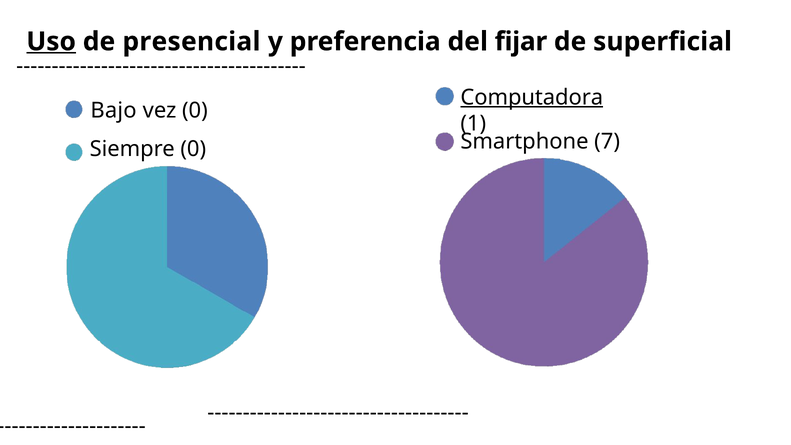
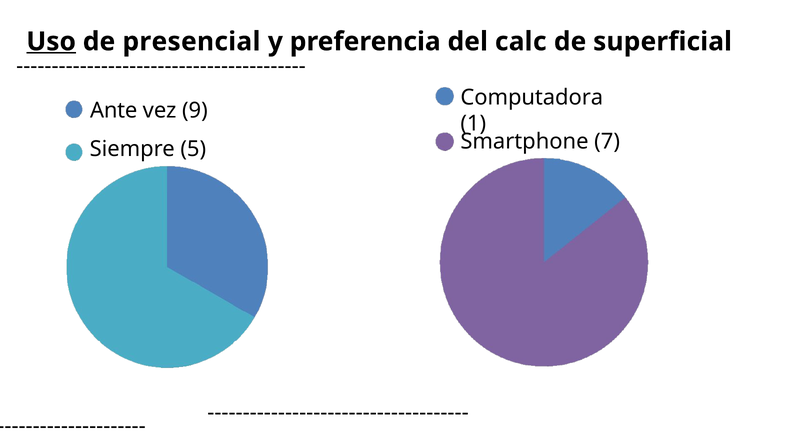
fijar: fijar -> calc (521, 42)
Computadora underline: present -> none (532, 97)
Bajo: Bajo -> Ante (114, 110)
vez 0: 0 -> 9 (195, 110)
Siempre 0: 0 -> 5 (193, 149)
